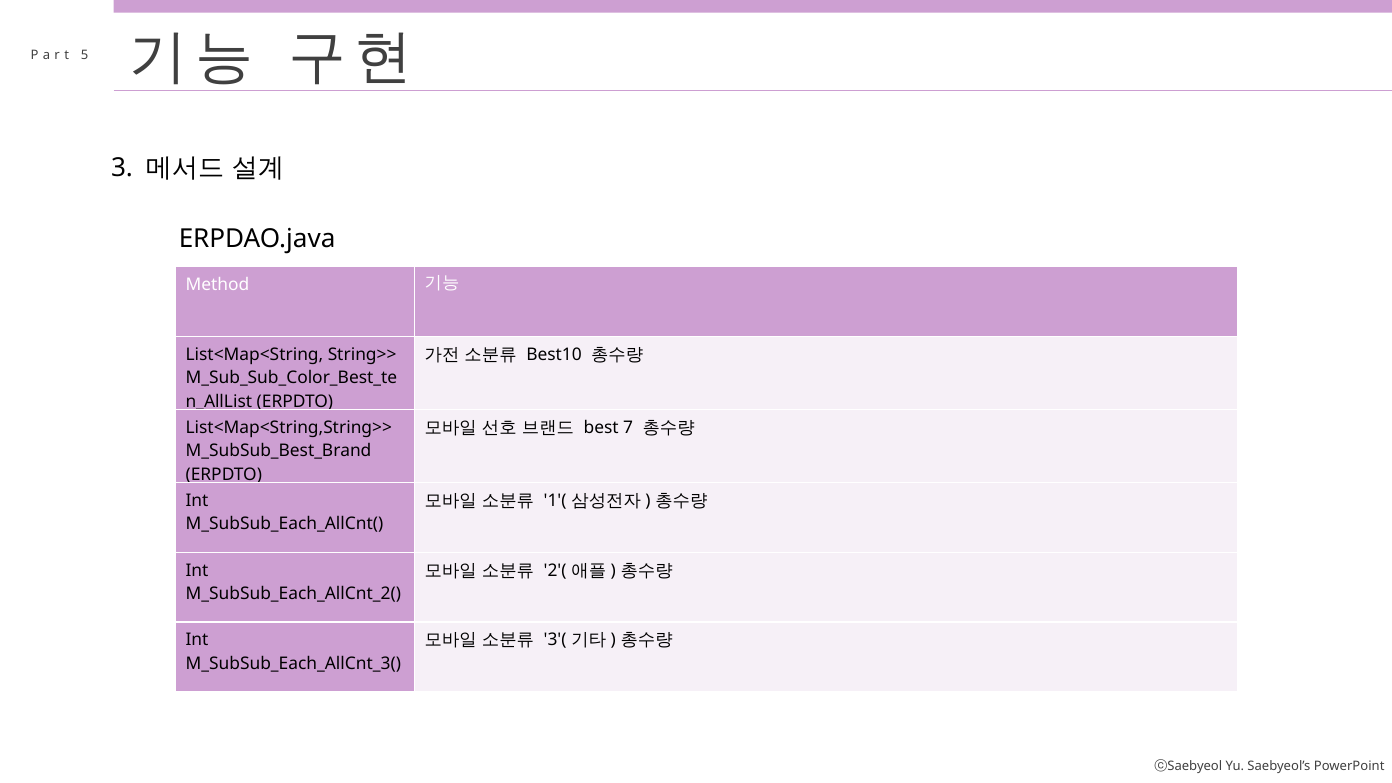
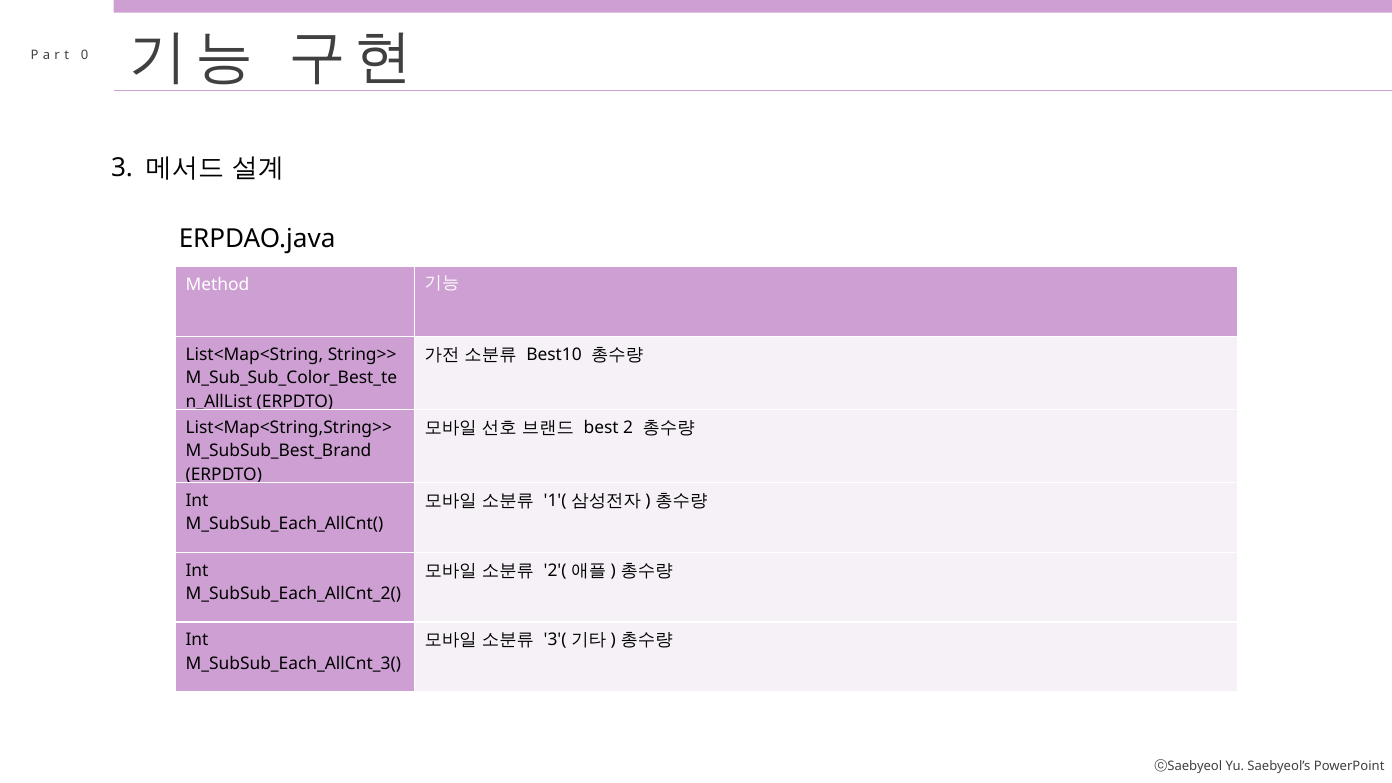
5: 5 -> 0 (85, 55)
7: 7 -> 2 (628, 427)
